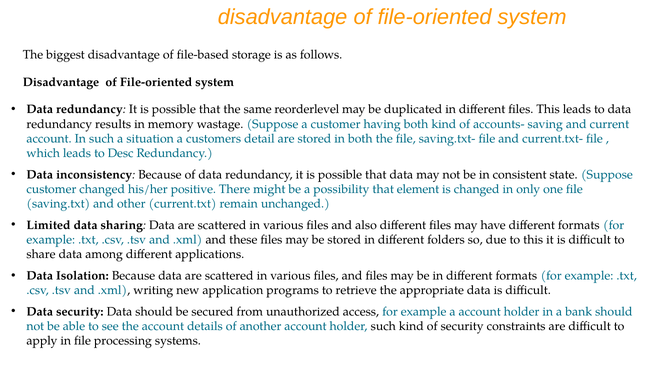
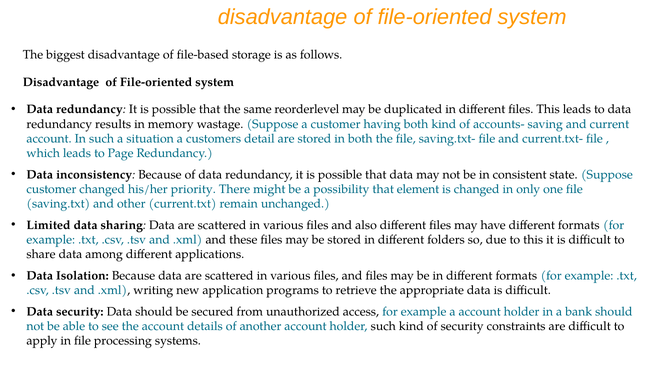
Desc: Desc -> Page (121, 153)
positive: positive -> priority (193, 189)
